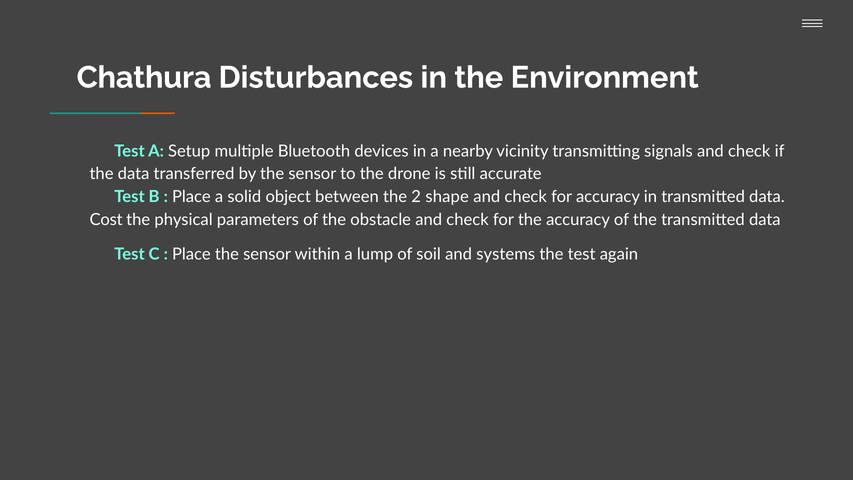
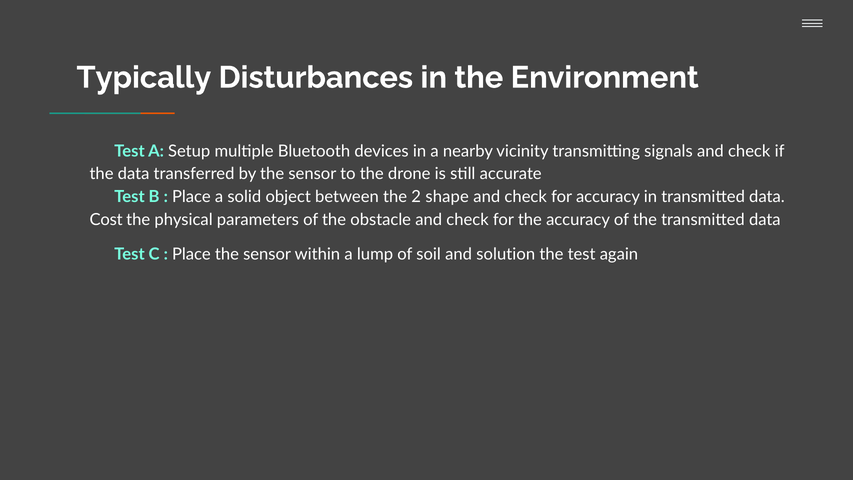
Chathura: Chathura -> Typically (144, 77)
systems: systems -> solution (506, 254)
